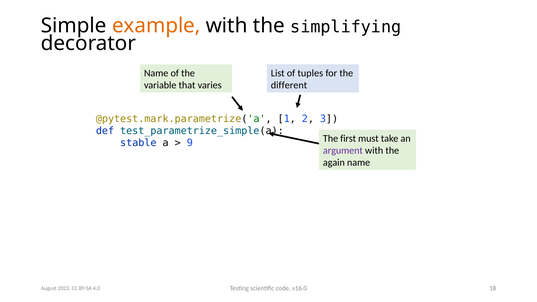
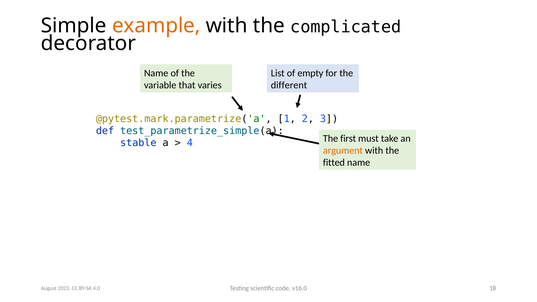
simplifying: simplifying -> complicated (346, 27)
tuples: tuples -> empty (310, 73)
9: 9 -> 4 (190, 143)
argument colour: purple -> orange (343, 151)
again: again -> fitted (334, 163)
